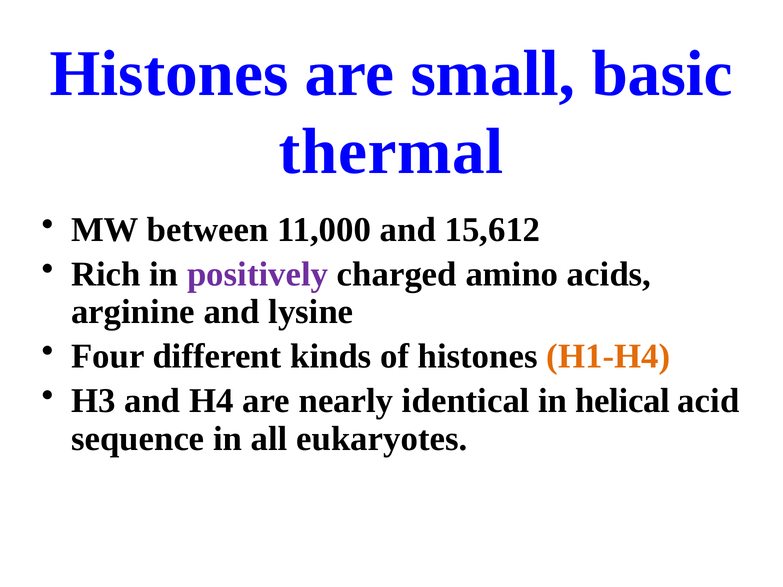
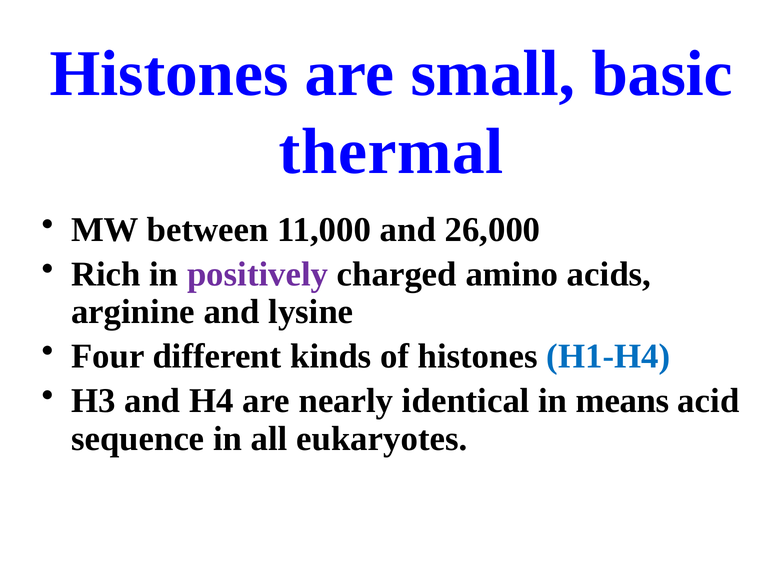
15,612: 15,612 -> 26,000 (492, 230)
H1-H4 colour: orange -> blue (608, 357)
helical: helical -> means (623, 401)
